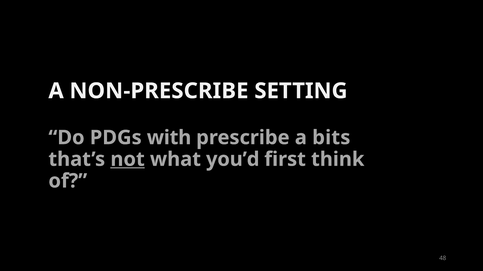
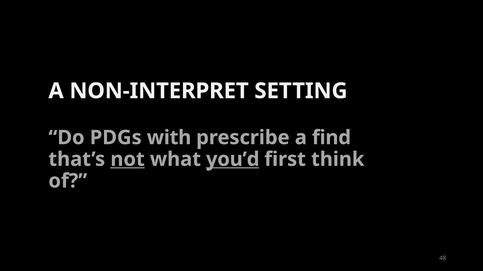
NON-PRESCRIBE: NON-PRESCRIBE -> NON-INTERPRET (159, 91)
bits: bits -> find (332, 138)
you’d underline: none -> present (233, 160)
